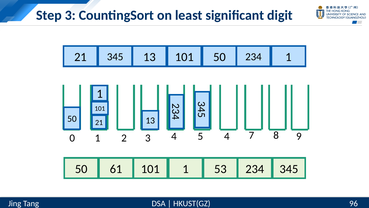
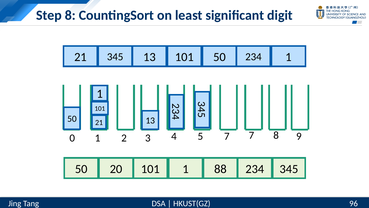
Step 3: 3 -> 8 (70, 15)
5 4: 4 -> 7 (227, 136)
61: 61 -> 20 (116, 169)
53: 53 -> 88 (220, 169)
